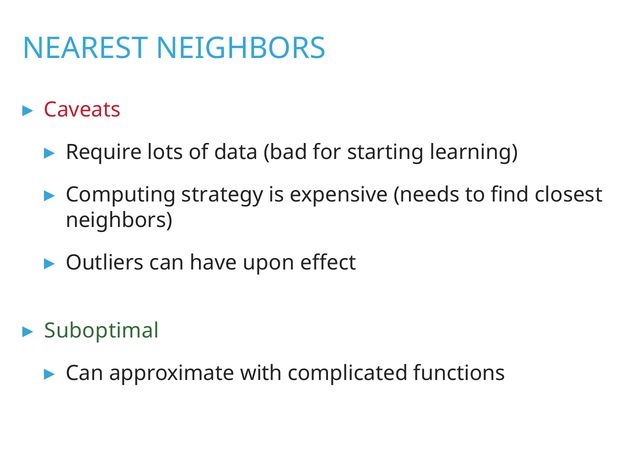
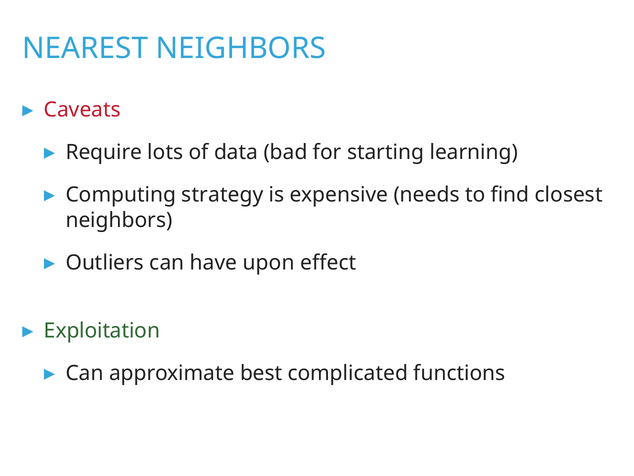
Suboptimal: Suboptimal -> Exploitation (102, 330)
with: with -> best (261, 373)
